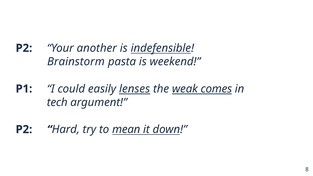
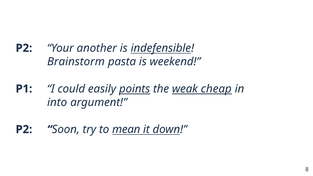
lenses: lenses -> points (135, 89)
comes: comes -> cheap (216, 89)
tech: tech -> into (57, 102)
Hard: Hard -> Soon (66, 129)
